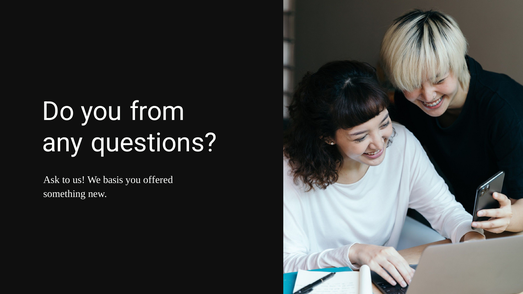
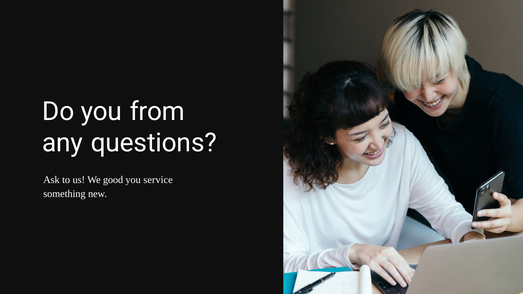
basis: basis -> good (113, 180)
offered: offered -> service (158, 180)
